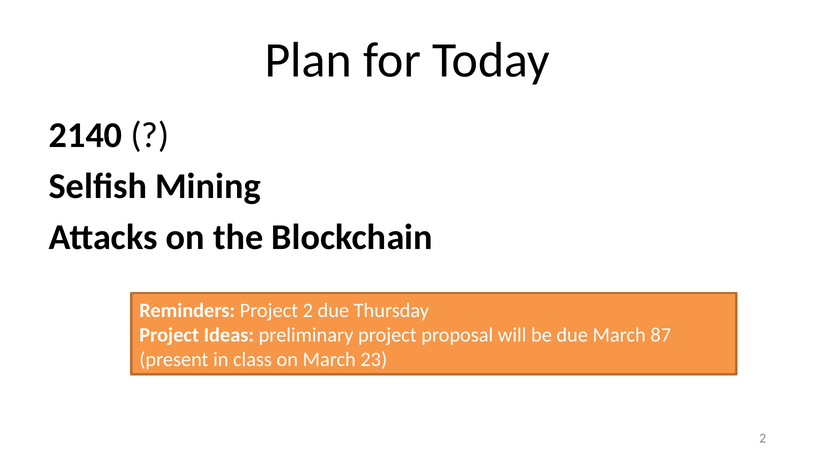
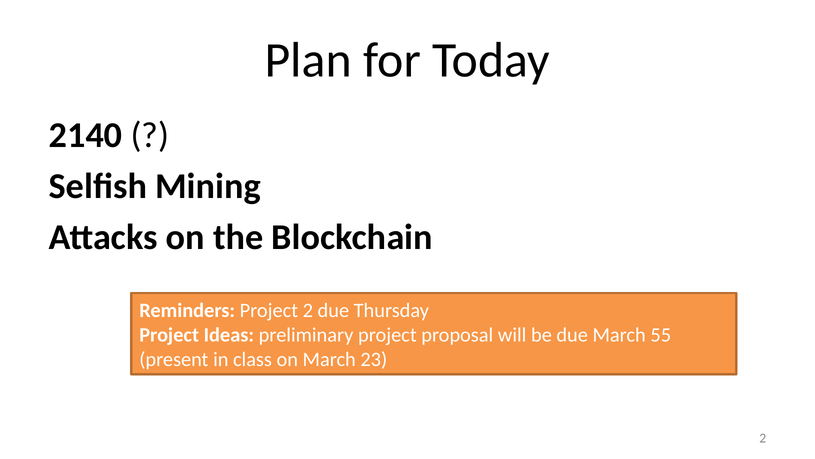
87: 87 -> 55 (661, 335)
